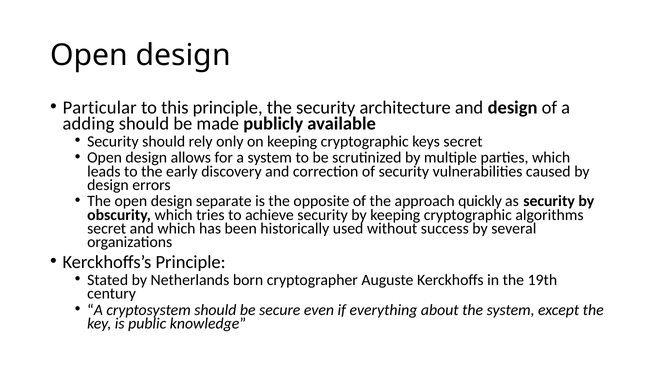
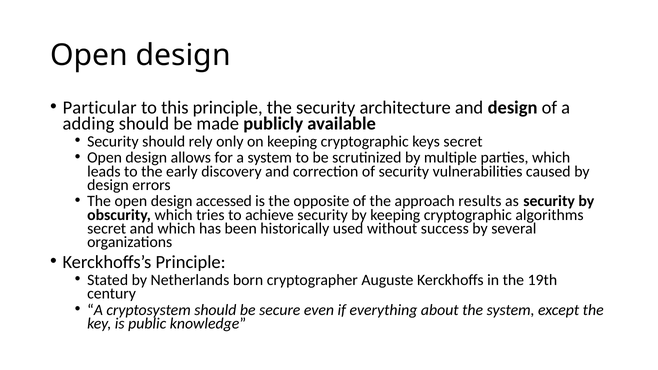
separate: separate -> accessed (224, 201)
quickly: quickly -> results (480, 201)
